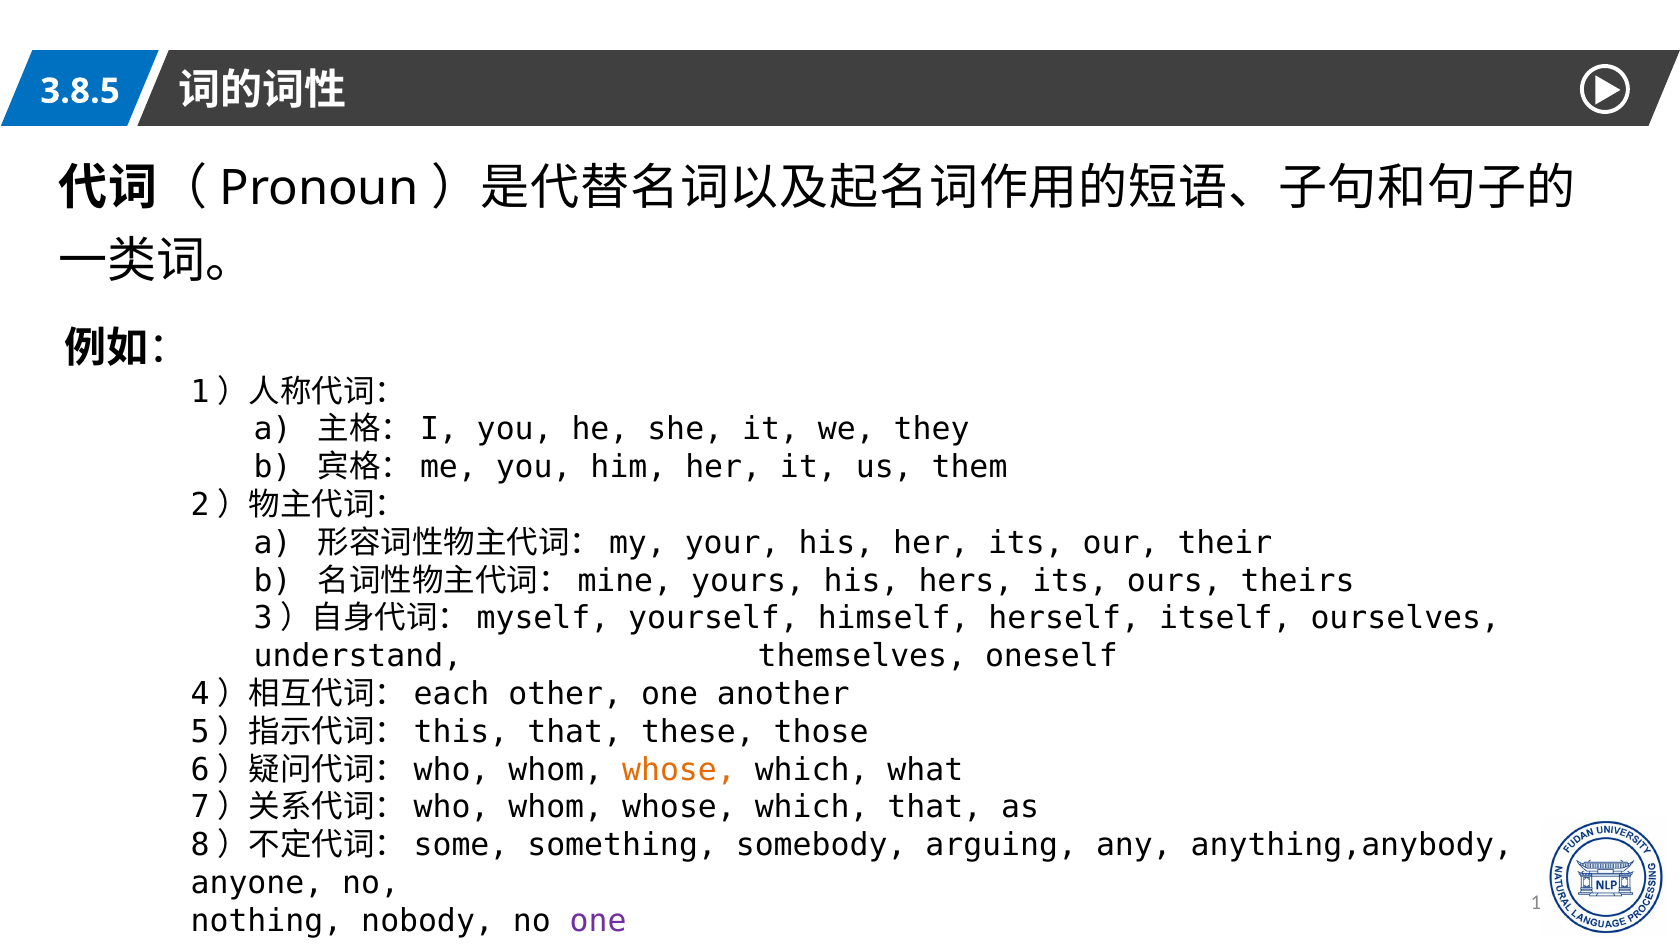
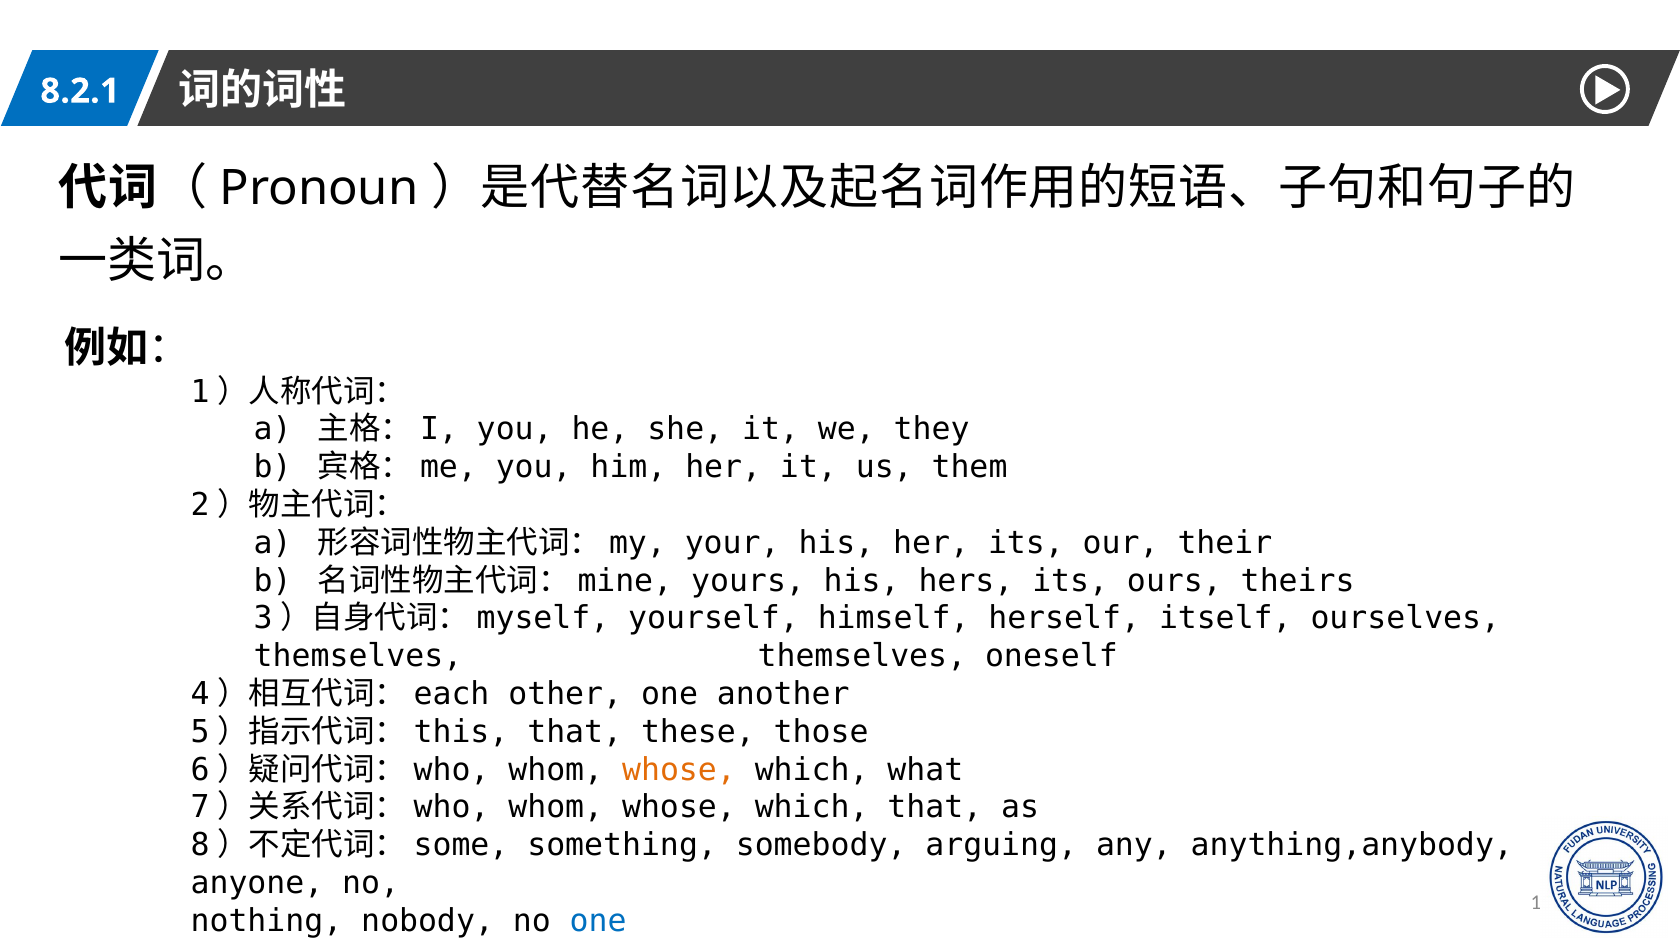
3.8.5: 3.8.5 -> 8.2.1 (80, 91)
understand: understand -> themselves (358, 656)
one colour: purple -> blue (598, 921)
